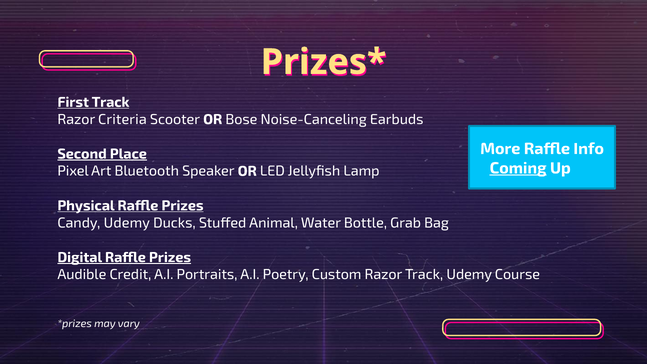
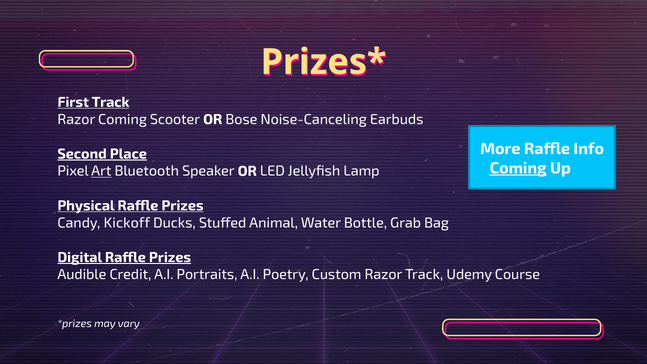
Razor Criteria: Criteria -> Coming (122, 119)
Art underline: none -> present (101, 171)
Candy Udemy: Udemy -> Kickoff (127, 223)
